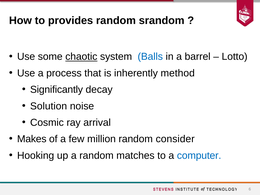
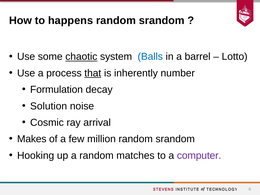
provides: provides -> happens (71, 20)
that underline: none -> present (93, 73)
method: method -> number (178, 73)
Significantly: Significantly -> Formulation (57, 90)
million random consider: consider -> srandom (175, 139)
computer colour: blue -> purple (199, 155)
